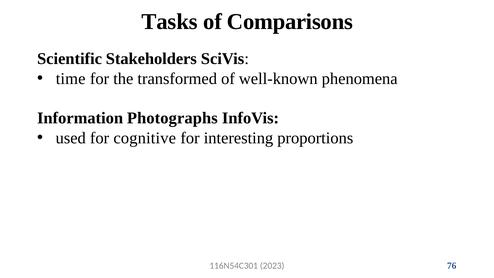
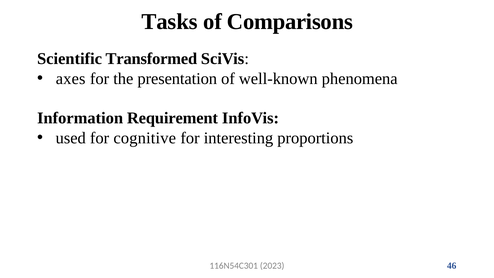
Stakeholders: Stakeholders -> Transformed (151, 59)
time: time -> axes (71, 79)
transformed: transformed -> presentation (177, 79)
Photographs: Photographs -> Requirement (172, 118)
76: 76 -> 46 (452, 266)
